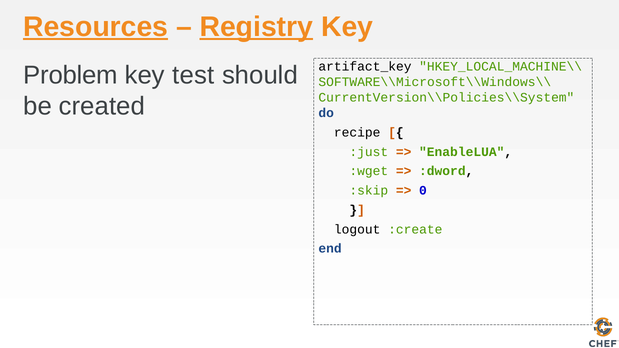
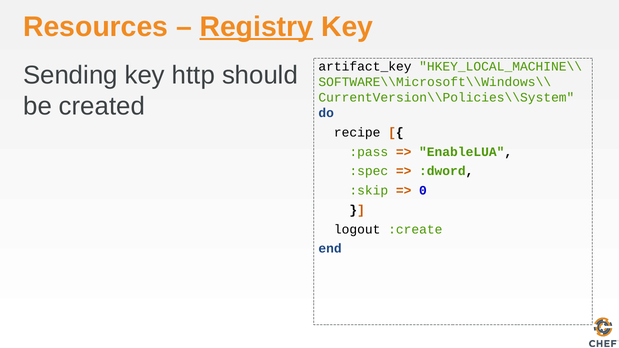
Resources underline: present -> none (96, 27)
Problem: Problem -> Sending (70, 75)
test: test -> http (193, 75)
:just: :just -> :pass (369, 152)
:wget: :wget -> :spec (369, 171)
